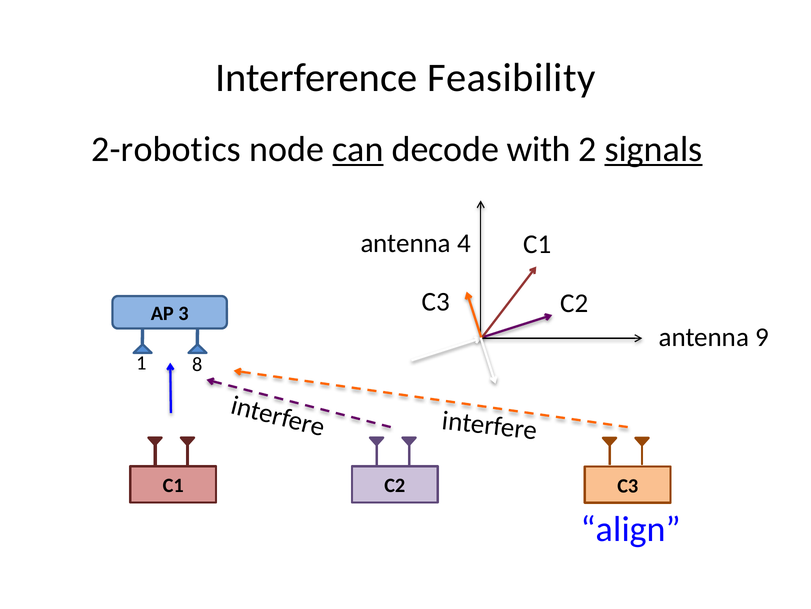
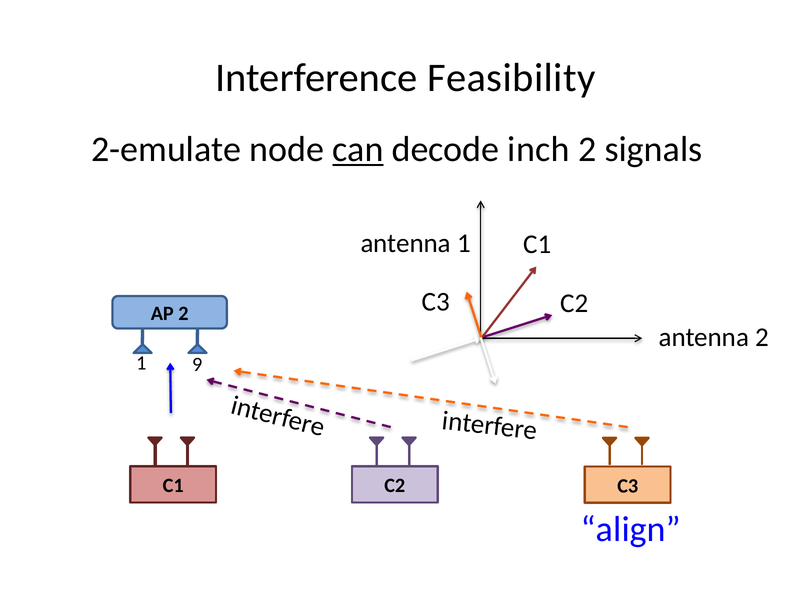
2-robotics: 2-robotics -> 2-emulate (166, 149)
with: with -> inch (539, 149)
signals underline: present -> none (654, 149)
antenna 4: 4 -> 1 (464, 243)
AP 3: 3 -> 2 (183, 313)
antenna 9: 9 -> 2 (762, 337)
8: 8 -> 9 (197, 364)
